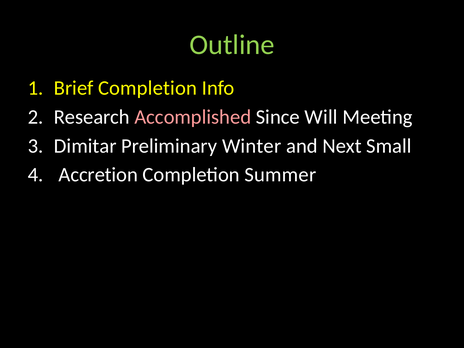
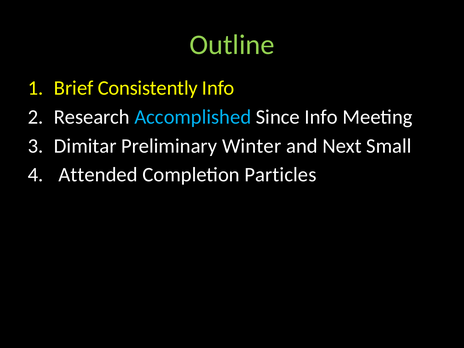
Brief Completion: Completion -> Consistently (148, 88)
Accomplished colour: pink -> light blue (193, 117)
Since Will: Will -> Info (321, 117)
Accretion: Accretion -> Attended (98, 175)
Summer: Summer -> Particles (280, 175)
